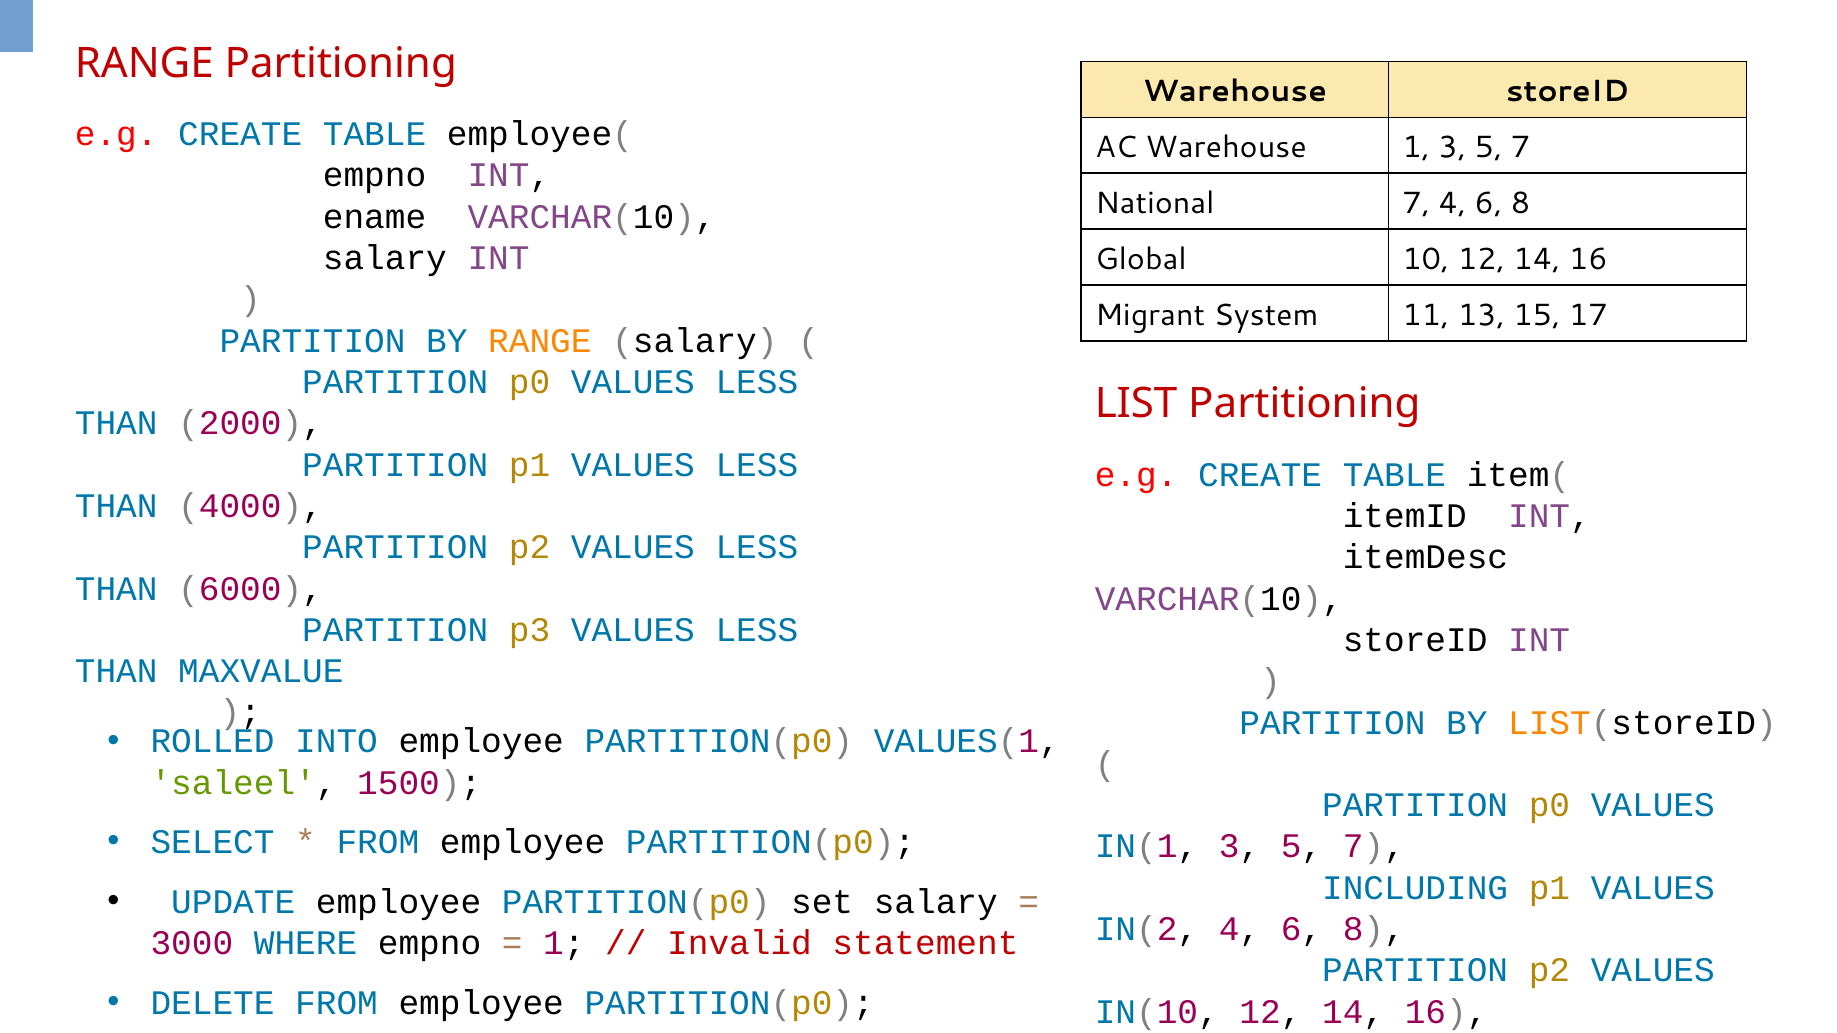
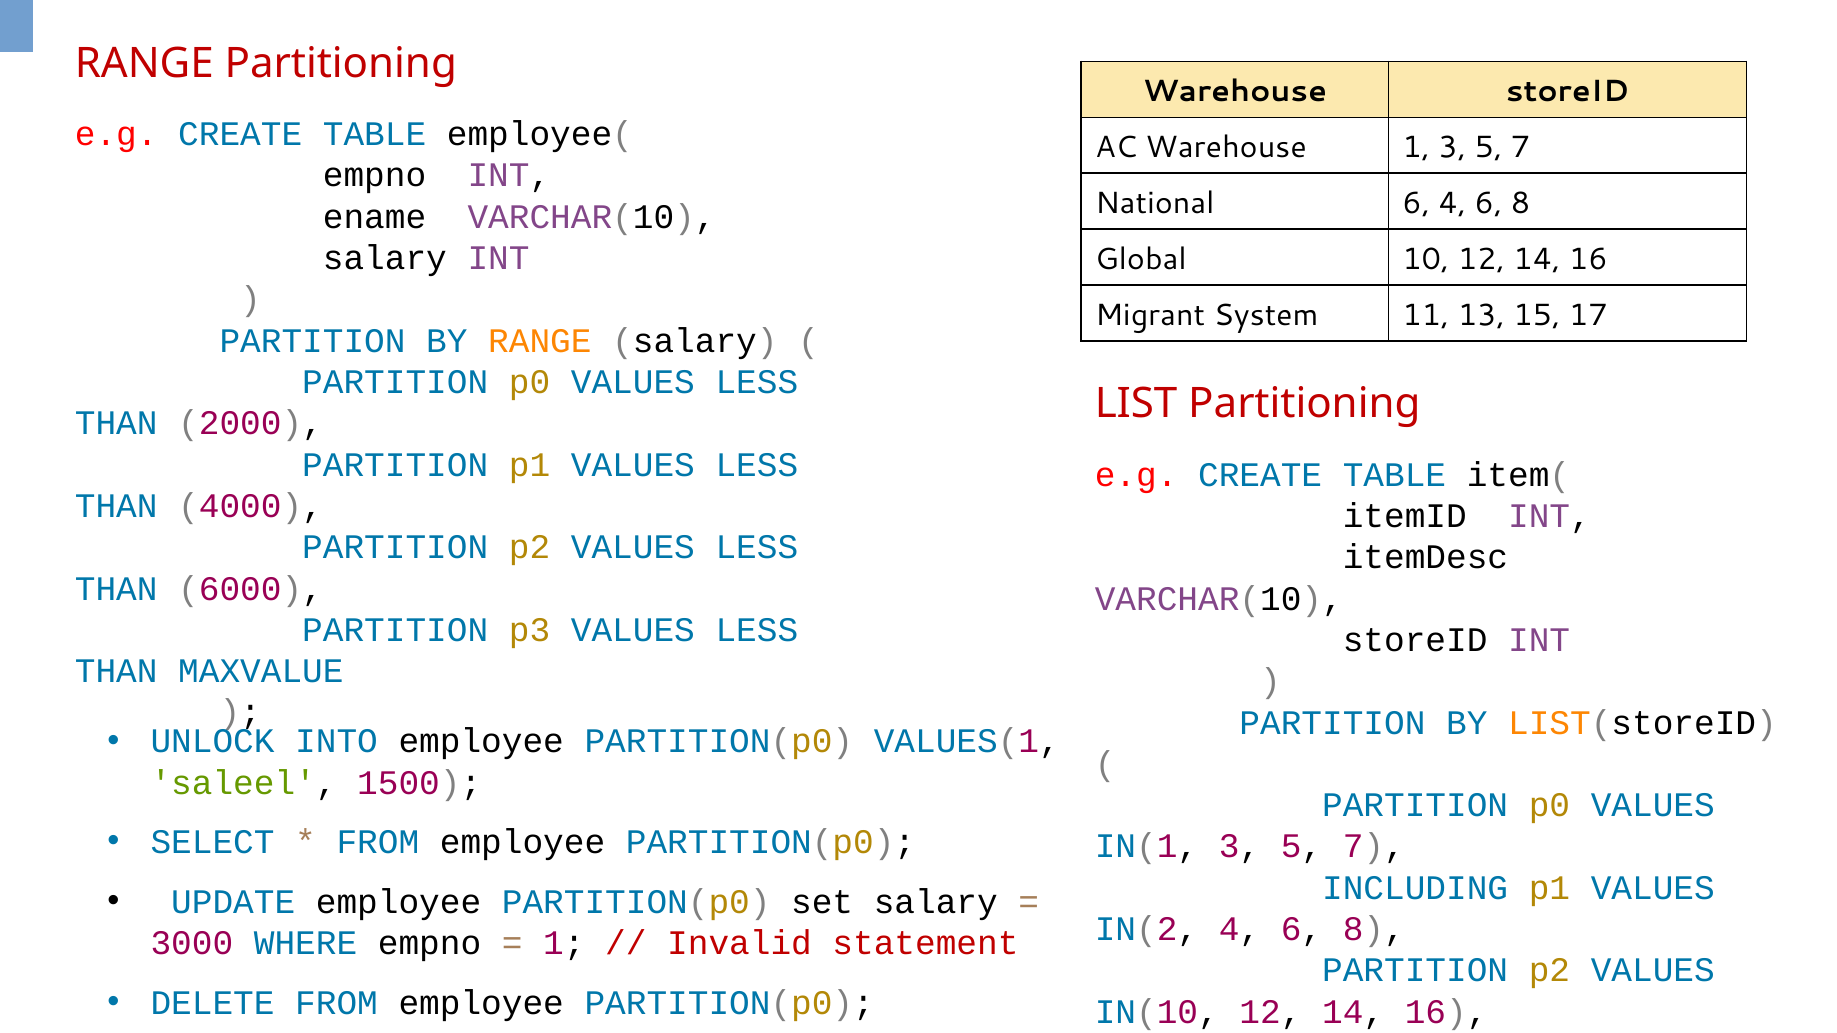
National 7: 7 -> 6 (1416, 203)
ROLLED: ROLLED -> UNLOCK (213, 742)
